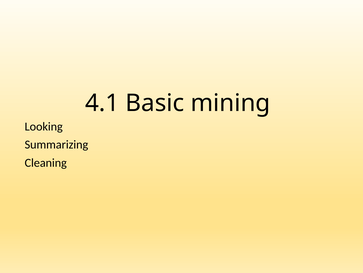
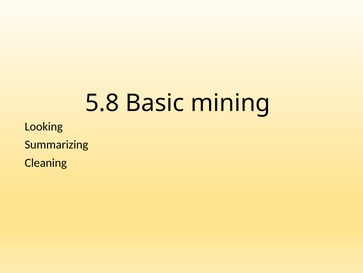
4.1: 4.1 -> 5.8 (102, 103)
